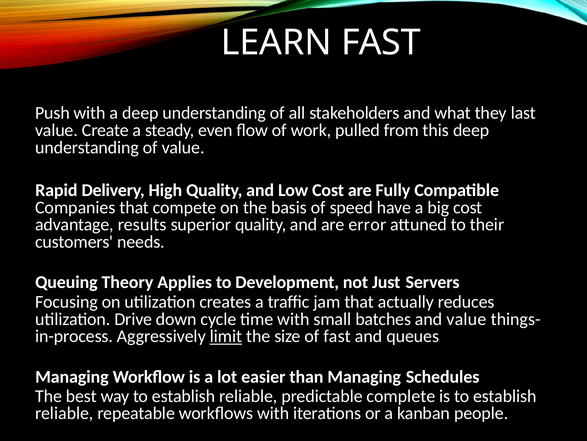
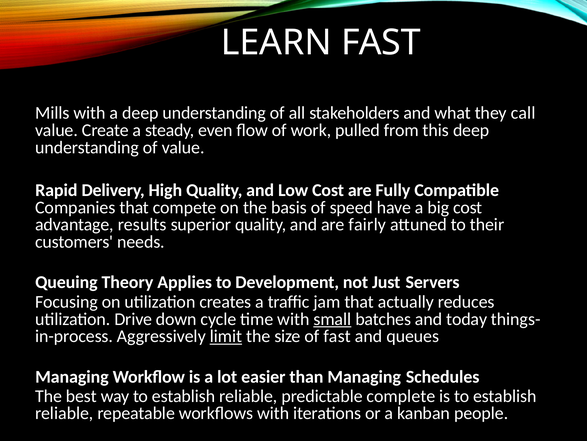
Push: Push -> Mills (52, 113)
last: last -> call (523, 113)
error: error -> fairly (367, 224)
small underline: none -> present (332, 319)
and value: value -> today (467, 319)
